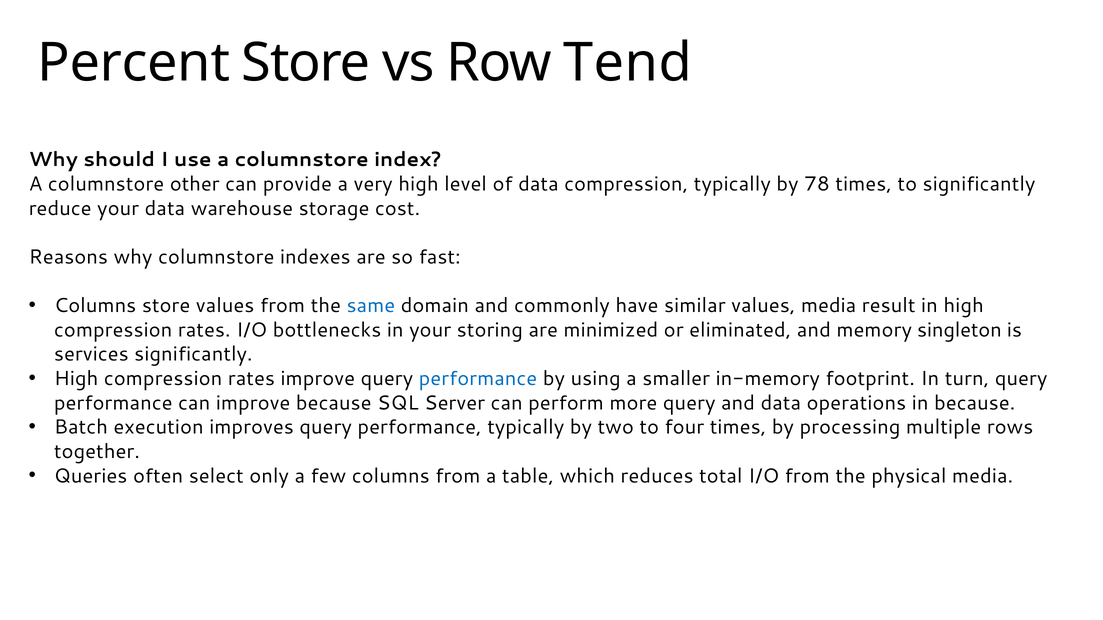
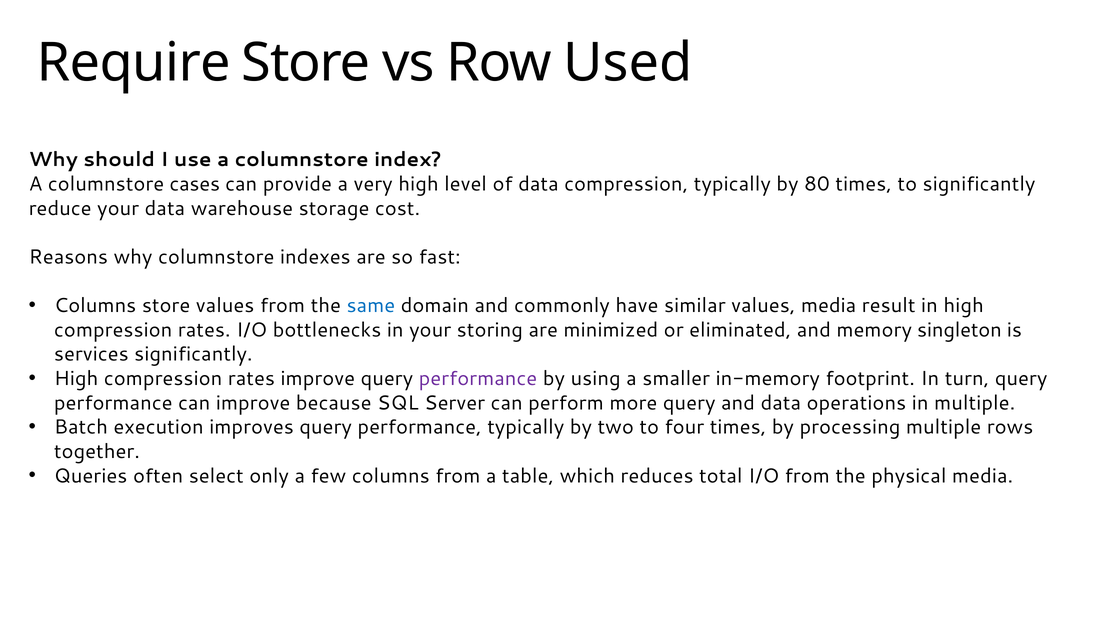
Percent: Percent -> Require (134, 63)
Tend: Tend -> Used (628, 63)
other: other -> cases (195, 184)
78: 78 -> 80 (817, 184)
performance colour: blue -> purple (478, 379)
in because: because -> multiple (975, 403)
